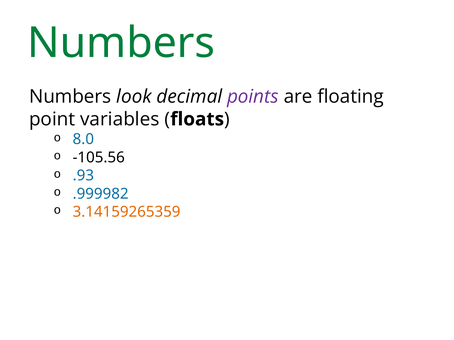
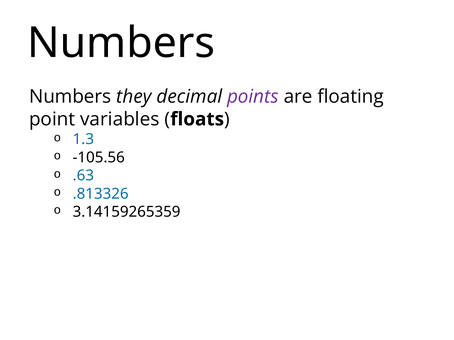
Numbers colour: green -> black (121, 43)
look: look -> they (134, 97)
8.0: 8.0 -> 1.3 (83, 140)
.93: .93 -> .63 (83, 176)
.999982: .999982 -> .813326 (101, 194)
3.14159265359 colour: orange -> black (127, 212)
